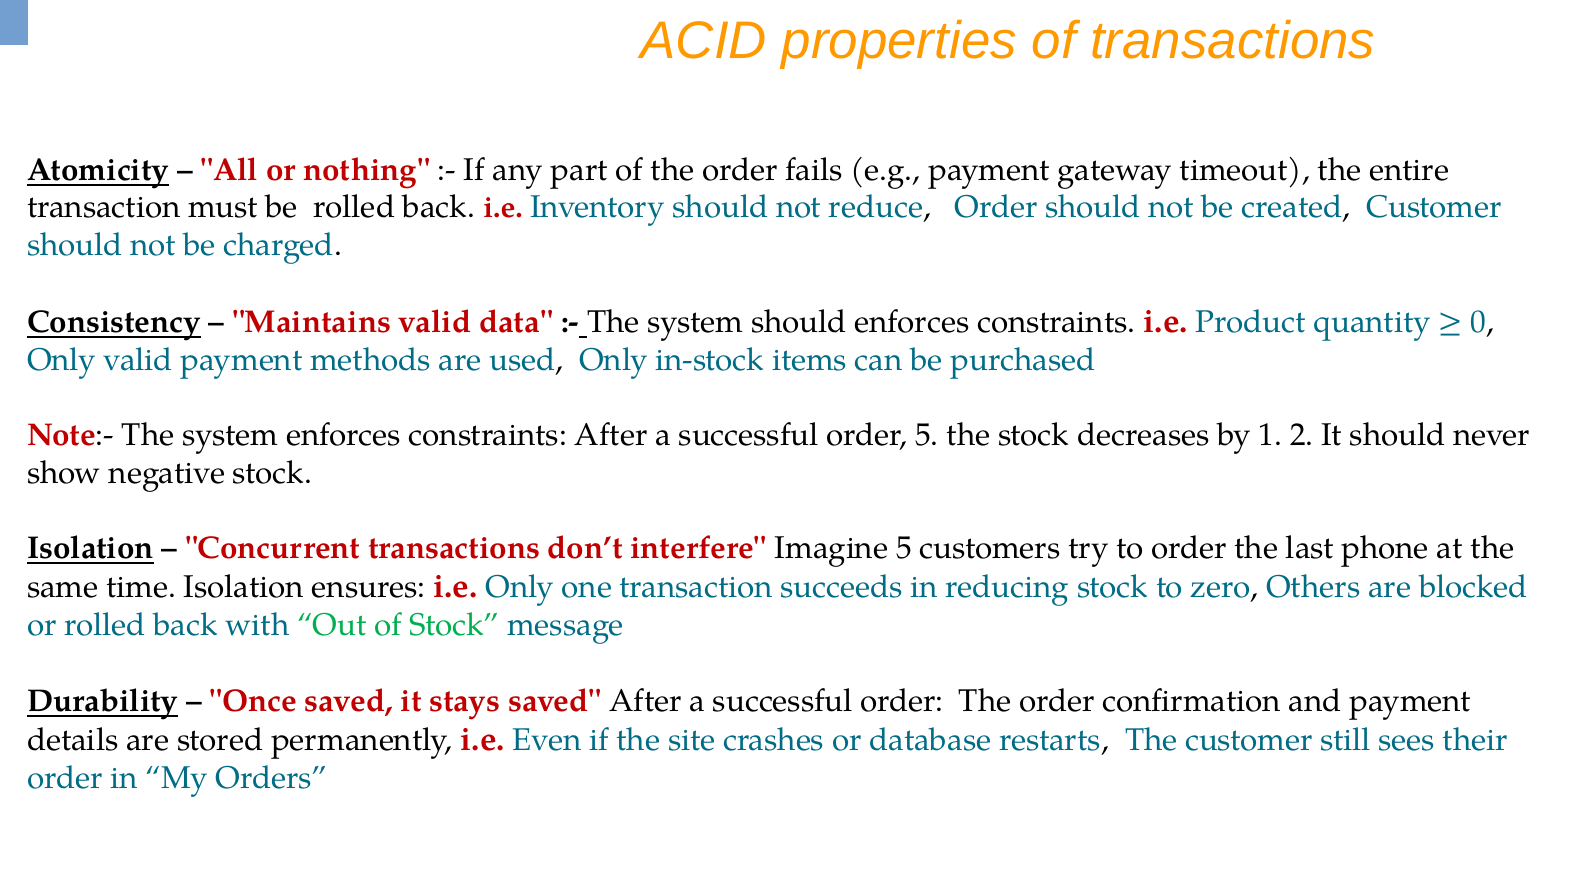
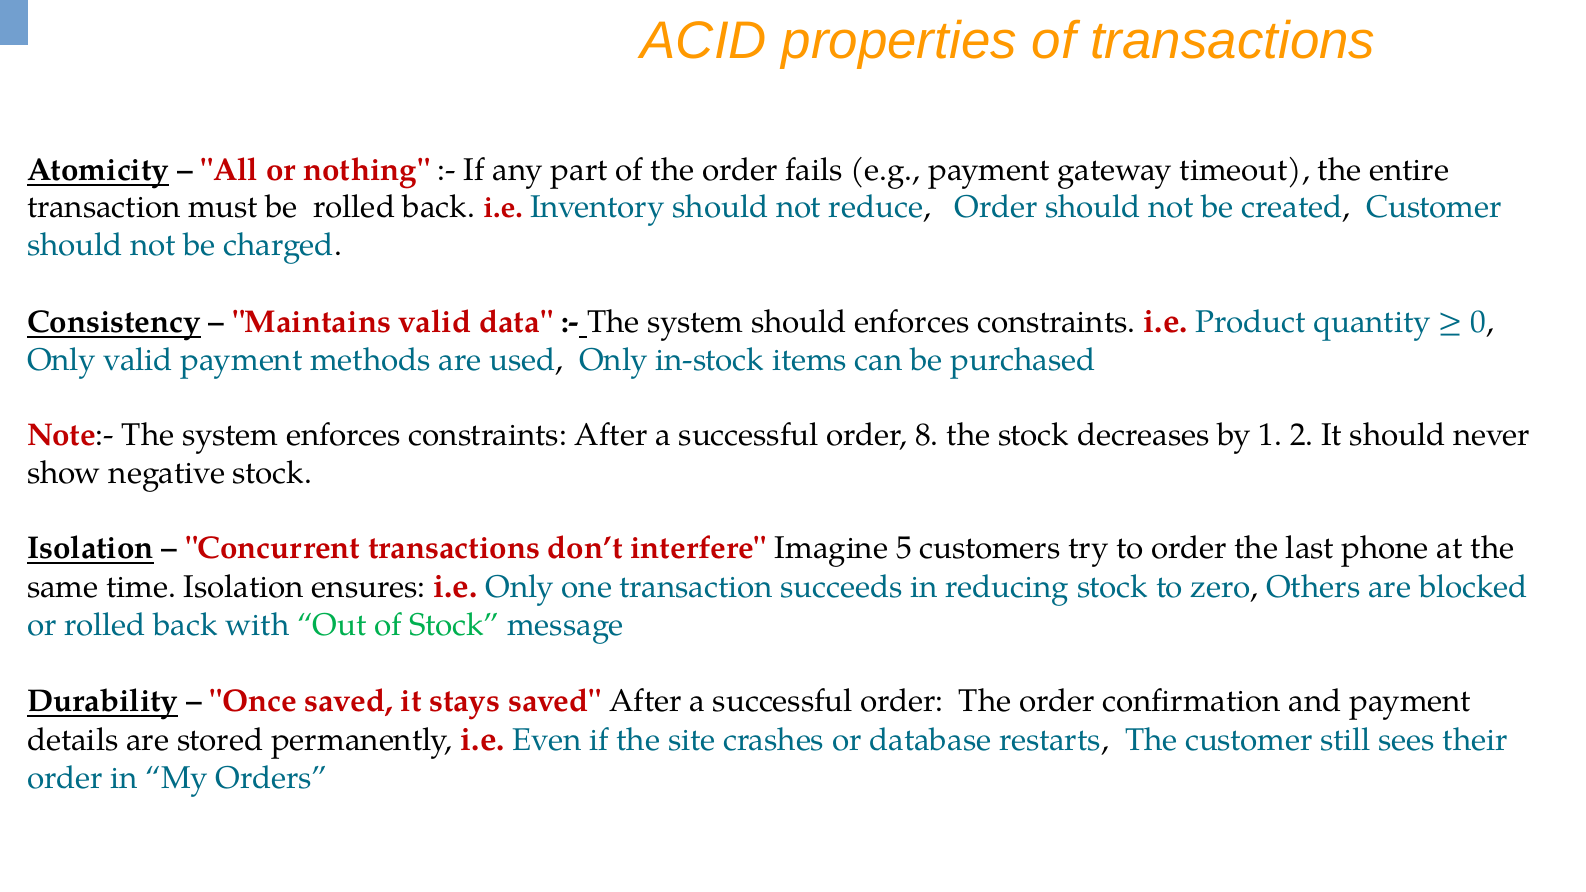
order 5: 5 -> 8 (927, 435)
